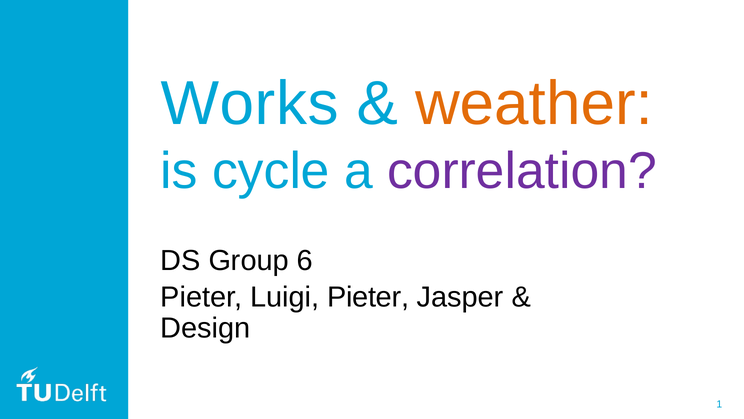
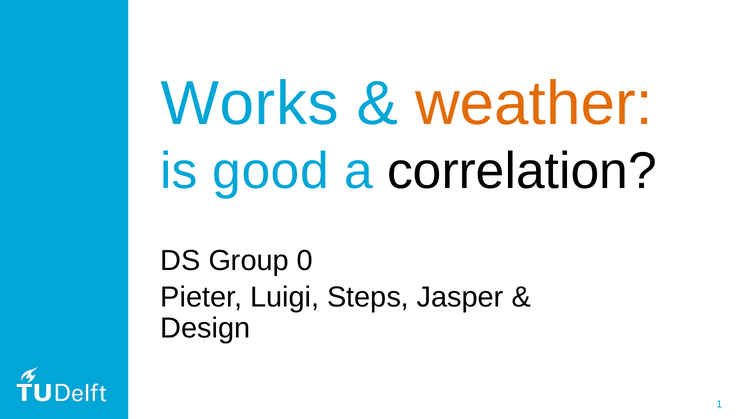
cycle: cycle -> good (271, 171)
correlation colour: purple -> black (522, 171)
6: 6 -> 0 (305, 260)
Luigi Pieter: Pieter -> Steps (368, 297)
